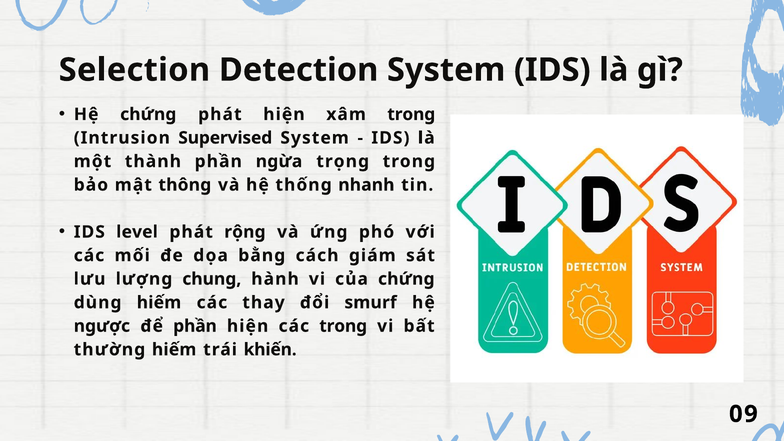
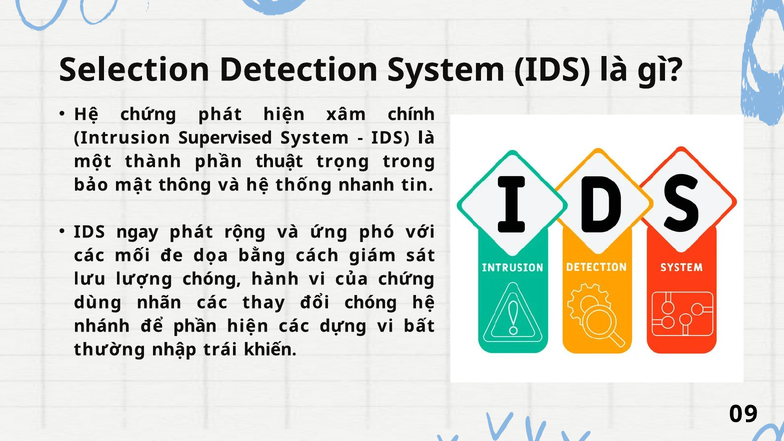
xâm trong: trong -> chính (411, 114)
ngừa: ngừa -> thuật (279, 161)
level: level -> ngay (137, 232)
lượng chung: chung -> chóng (212, 279)
dùng hiếm: hiếm -> nhãn (159, 303)
đổi smurf: smurf -> chóng (371, 303)
ngược: ngược -> nhánh (102, 326)
các trong: trong -> dựng (343, 326)
thường hiếm: hiếm -> nhập (174, 350)
